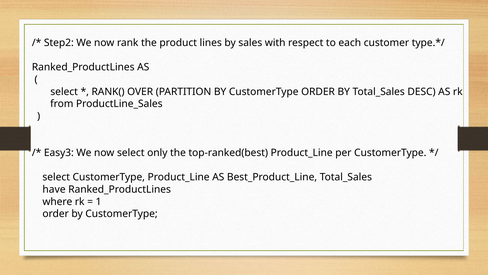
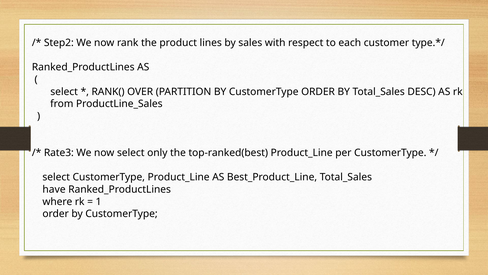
Easy3: Easy3 -> Rate3 (59, 153)
